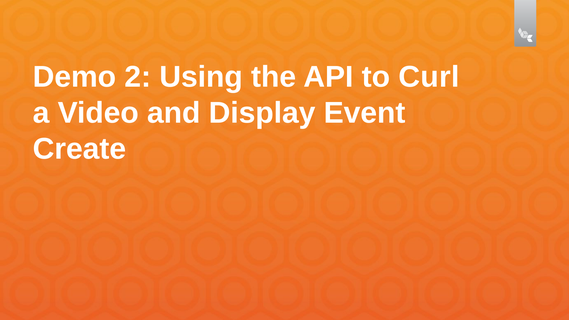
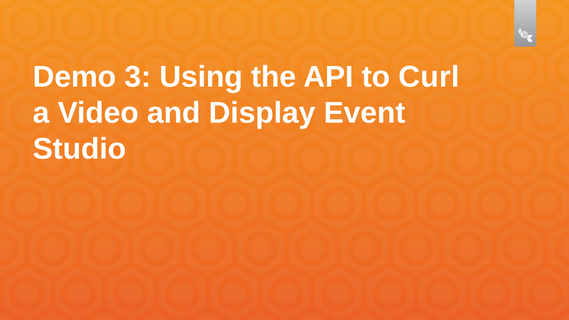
2: 2 -> 3 (138, 77)
Create: Create -> Studio (80, 149)
